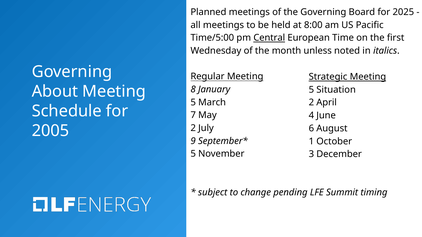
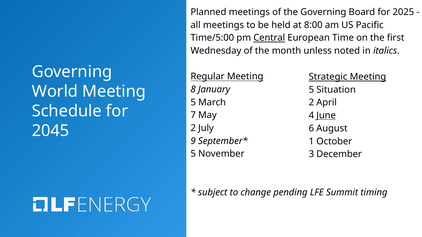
About: About -> World (55, 92)
June underline: none -> present (326, 116)
2005: 2005 -> 2045 (51, 131)
